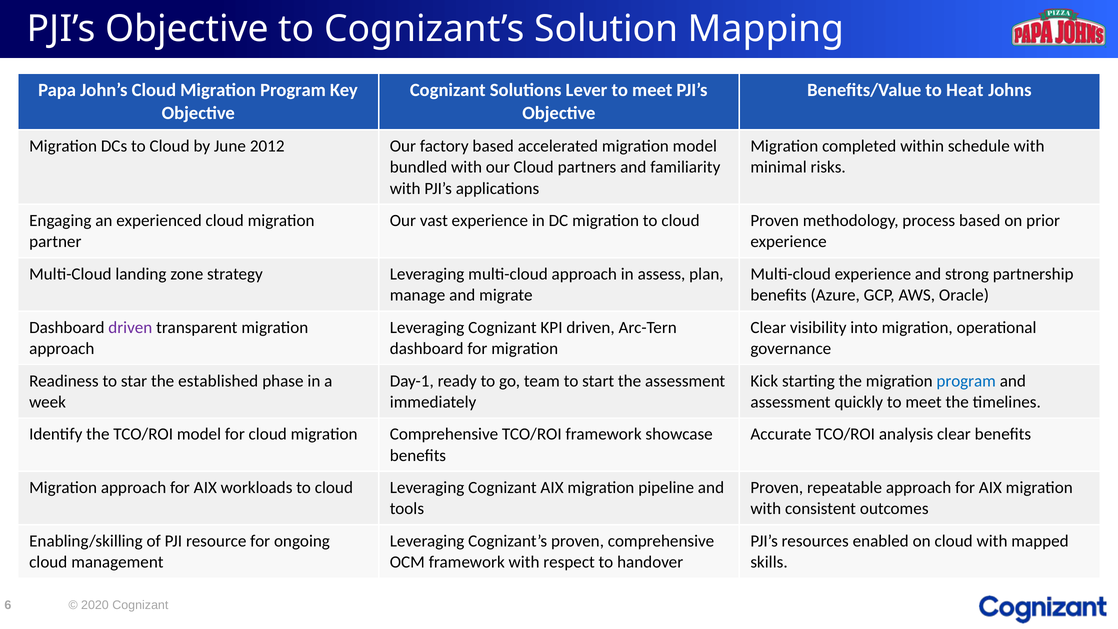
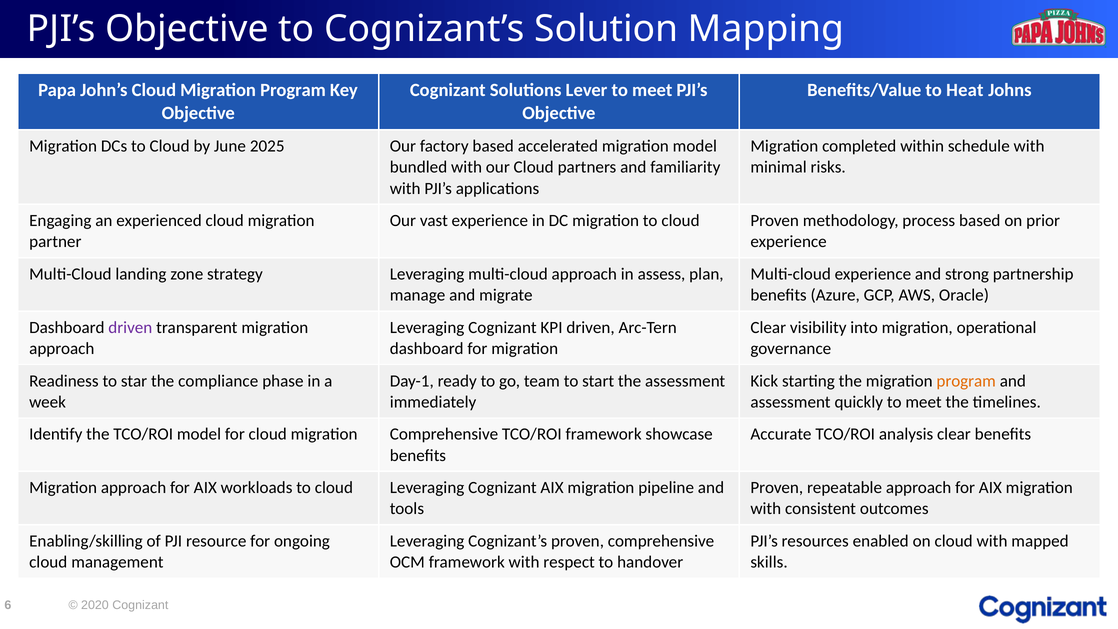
2012: 2012 -> 2025 (267, 146)
established: established -> compliance (218, 381)
program colour: blue -> orange (966, 381)
